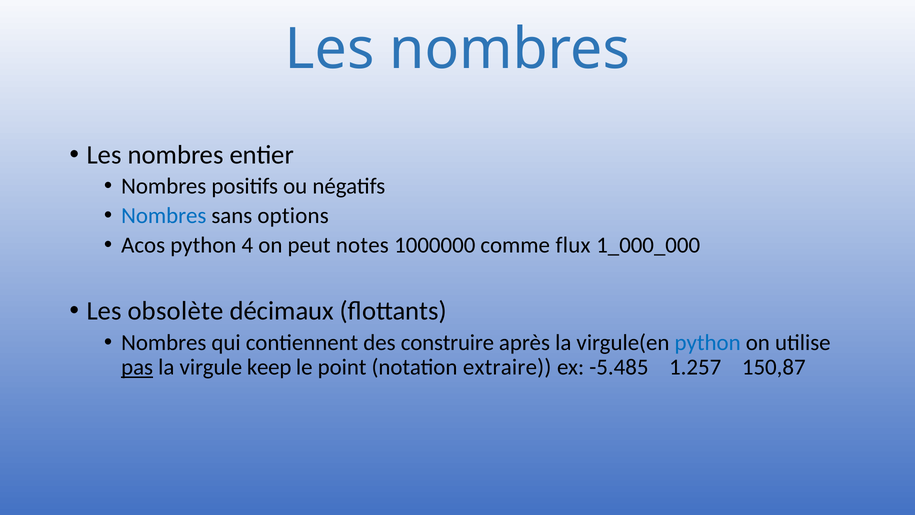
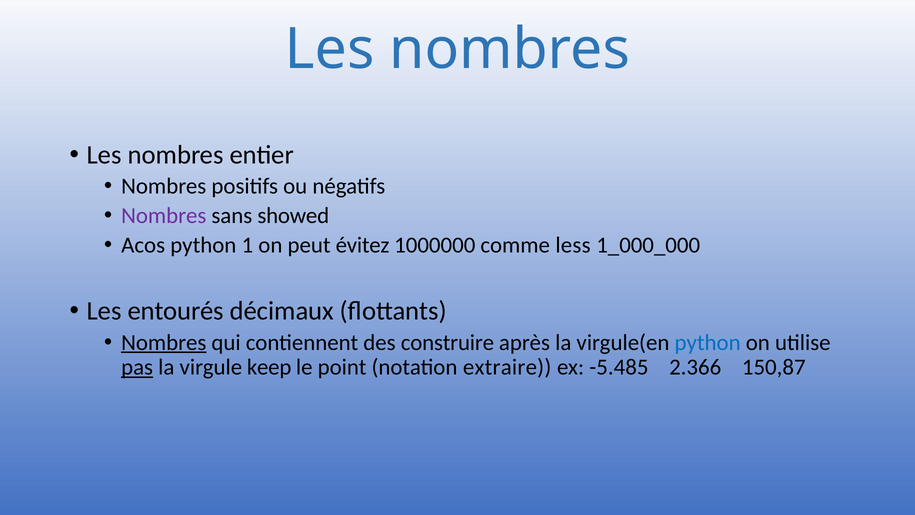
Nombres colour: blue -> purple (164, 216)
options: options -> showed (293, 216)
4: 4 -> 1 (247, 245)
notes: notes -> évitez (363, 245)
flux: flux -> less (573, 245)
obsolète: obsolète -> entourés (176, 311)
Nombres underline: none -> present (164, 342)
1.257: 1.257 -> 2.366 (695, 367)
